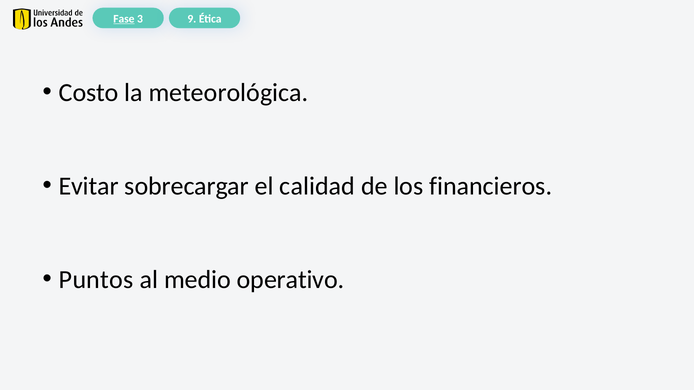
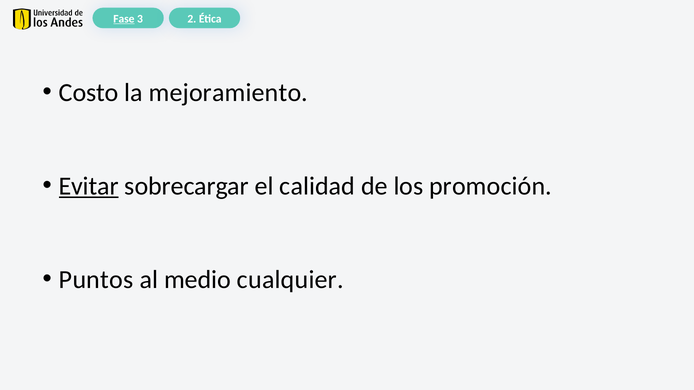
9: 9 -> 2 (192, 19)
meteorológica: meteorológica -> mejoramiento (228, 93)
Evitar underline: none -> present (89, 186)
financieros: financieros -> promoción (491, 186)
operativo: operativo -> cualquier (290, 280)
